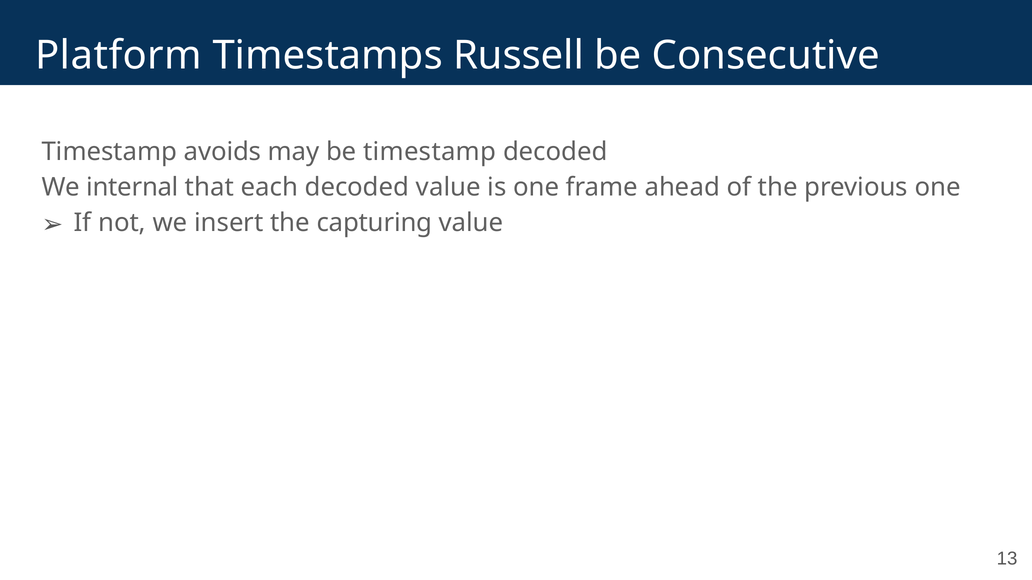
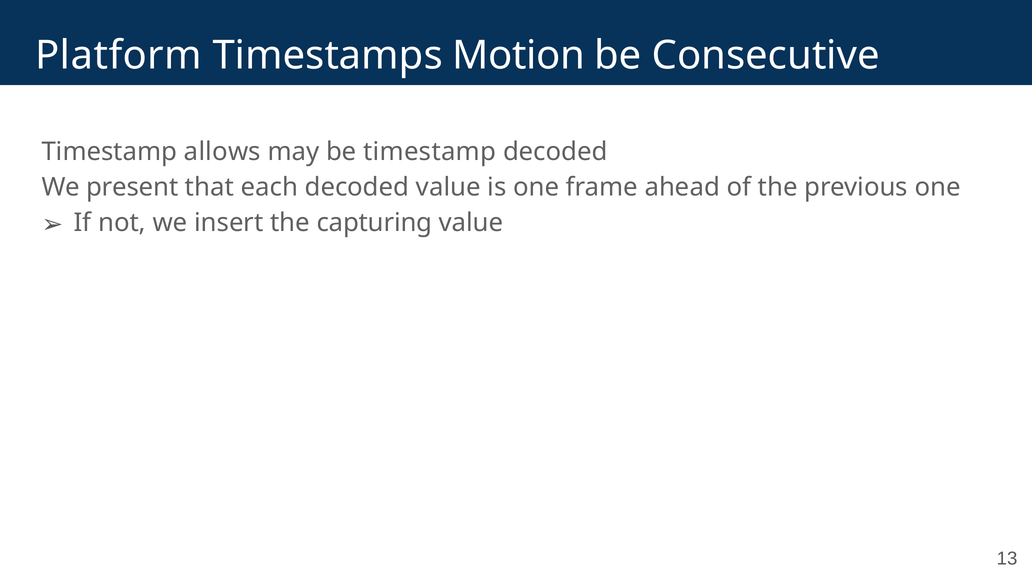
Russell: Russell -> Motion (519, 56)
avoids: avoids -> allows (222, 152)
internal: internal -> present (132, 188)
